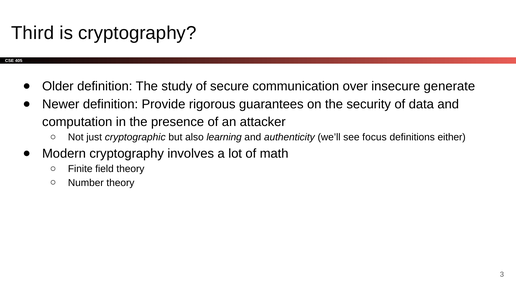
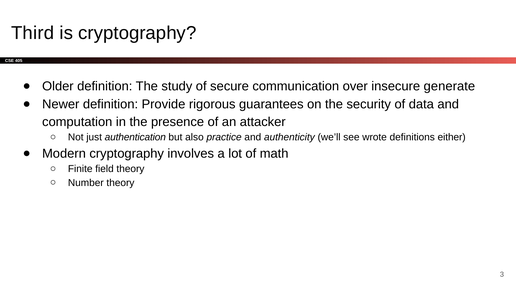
cryptographic: cryptographic -> authentication (135, 137)
learning: learning -> practice (224, 137)
focus: focus -> wrote (375, 137)
